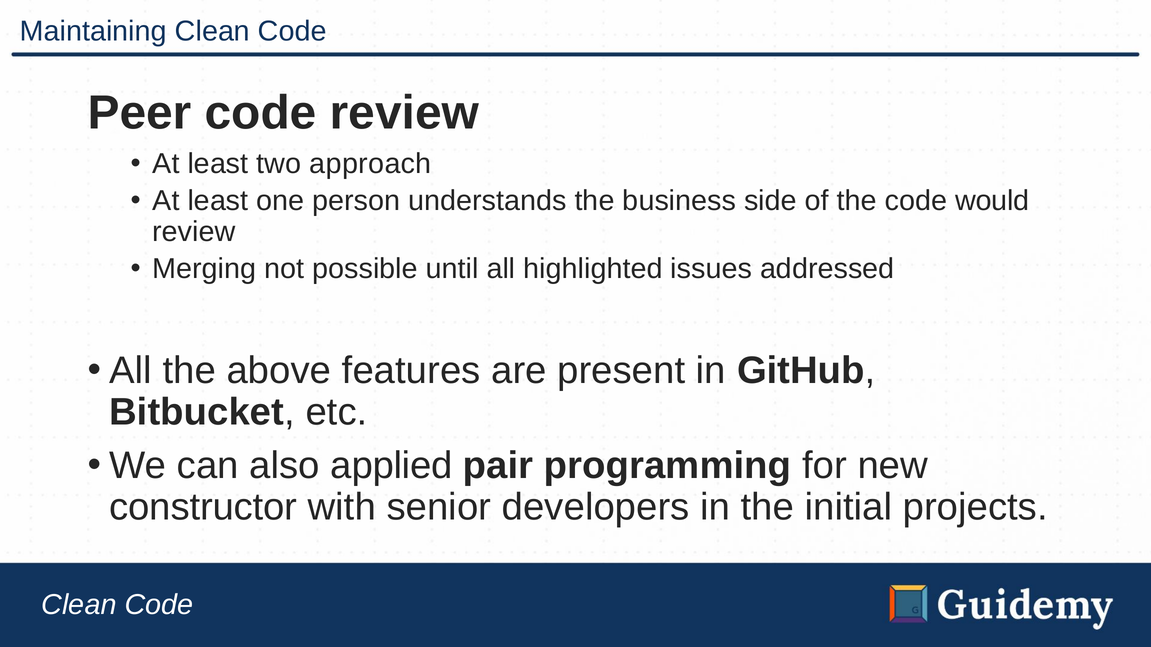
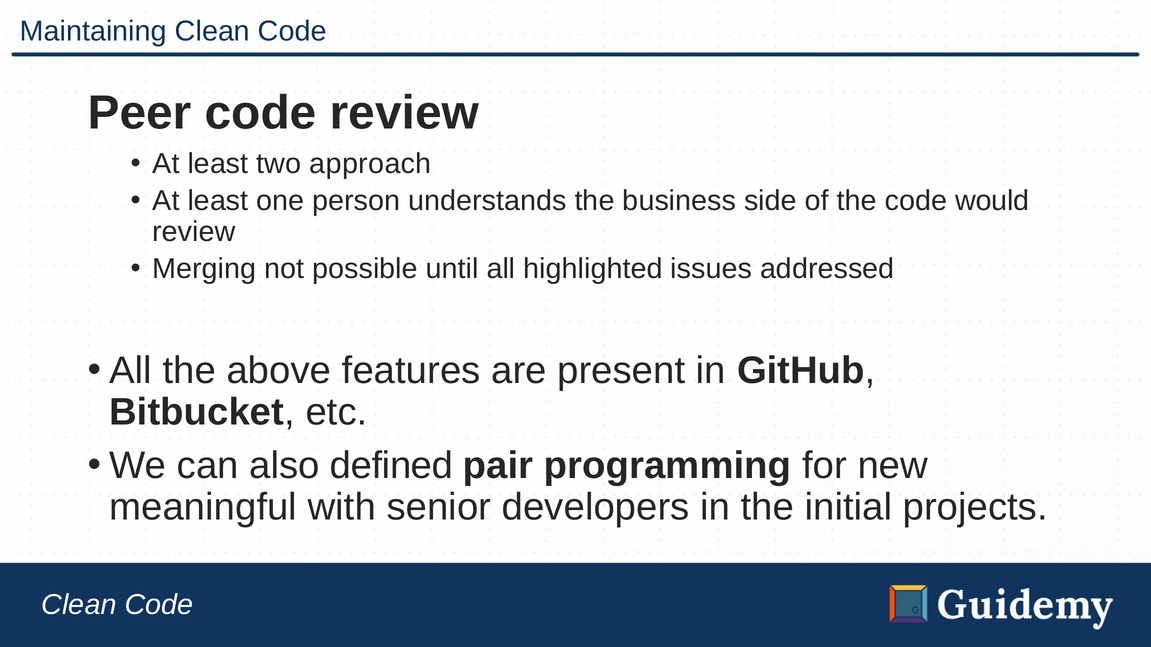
applied: applied -> defined (392, 466)
constructor: constructor -> meaningful (203, 507)
